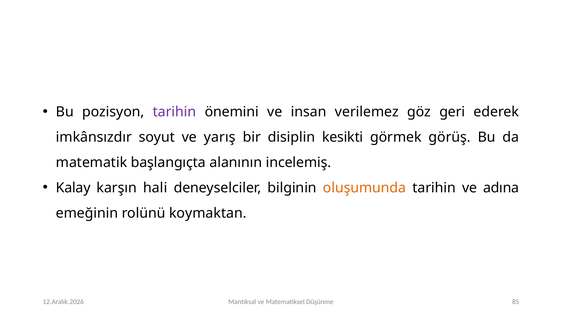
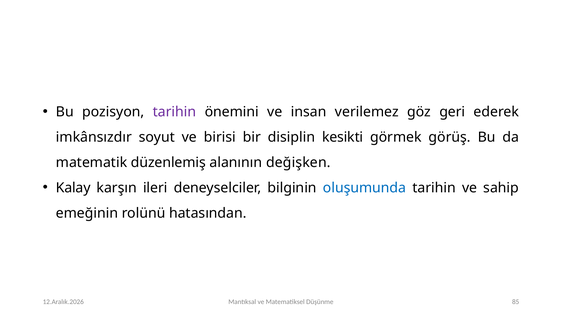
yarış: yarış -> birisi (220, 137)
başlangıçta: başlangıçta -> düzenlemiş (168, 163)
incelemiş: incelemiş -> değişken (298, 163)
hali: hali -> ileri (155, 188)
oluşumunda colour: orange -> blue (365, 188)
adına: adına -> sahip (501, 188)
koymaktan: koymaktan -> hatasından (208, 213)
